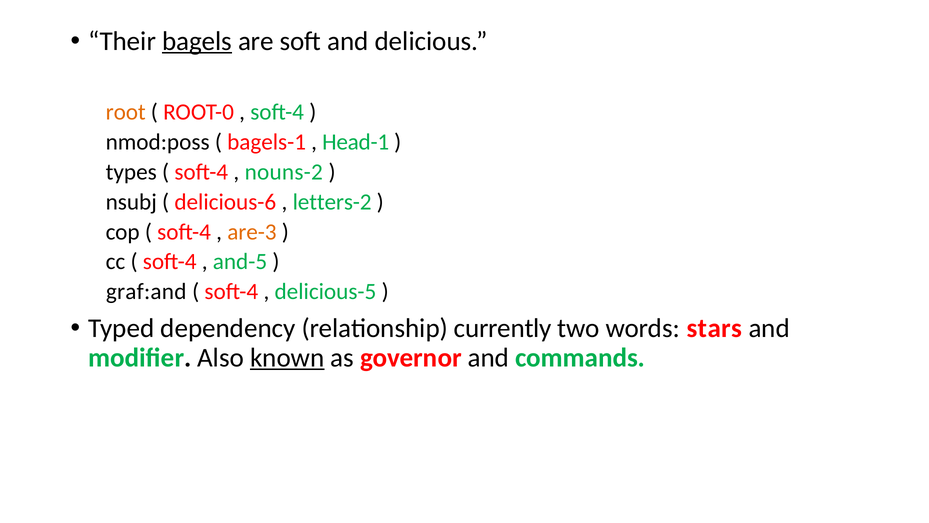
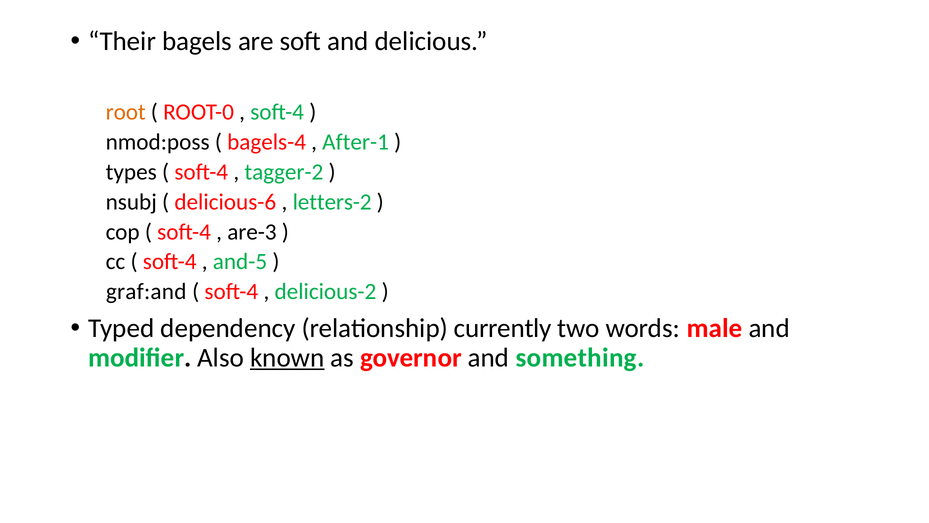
bagels underline: present -> none (197, 41)
bagels-1: bagels-1 -> bagels-4 (267, 142)
Head-1: Head-1 -> After-1 (356, 142)
nouns-2: nouns-2 -> tagger-2 (284, 172)
are-3 colour: orange -> black (252, 232)
delicious-5: delicious-5 -> delicious-2 (325, 291)
stars: stars -> male (714, 328)
commands: commands -> something (580, 357)
